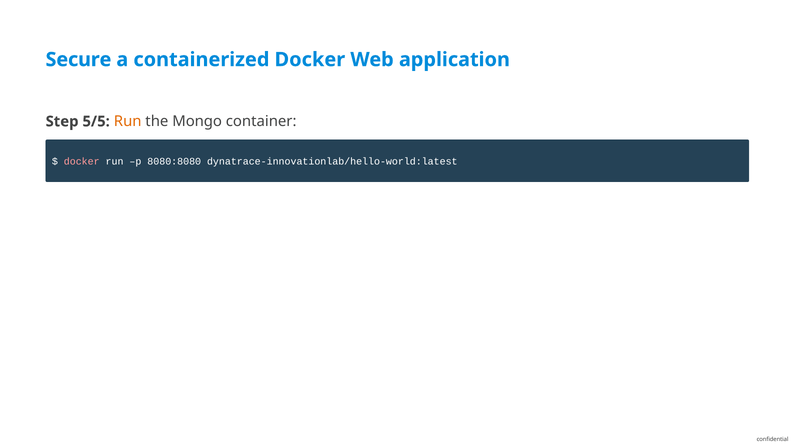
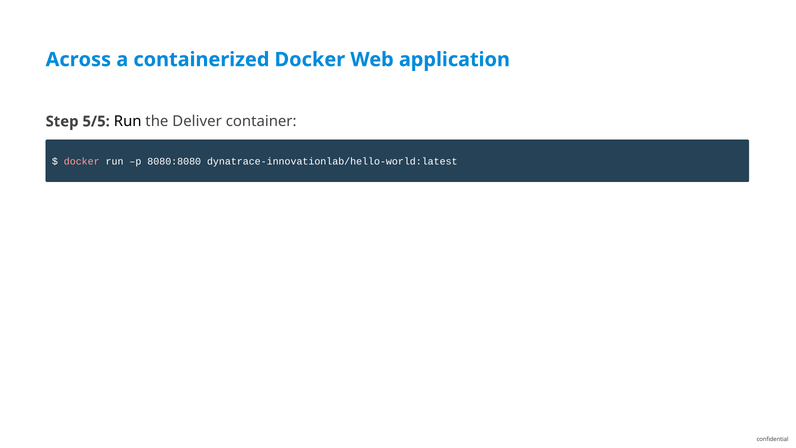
Secure: Secure -> Across (78, 60)
Run colour: orange -> black (128, 121)
Mongo: Mongo -> Deliver (197, 121)
